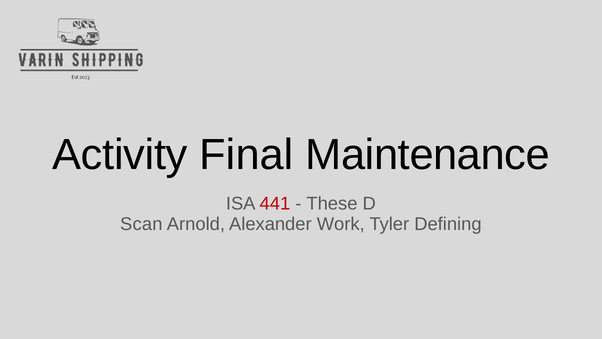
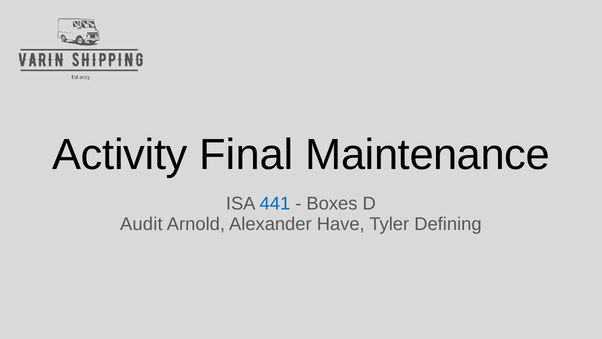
441 colour: red -> blue (275, 203)
These: These -> Boxes (332, 203)
Scan: Scan -> Audit (141, 224)
Work: Work -> Have (341, 224)
